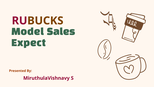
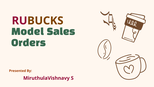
Expect: Expect -> Orders (29, 43)
